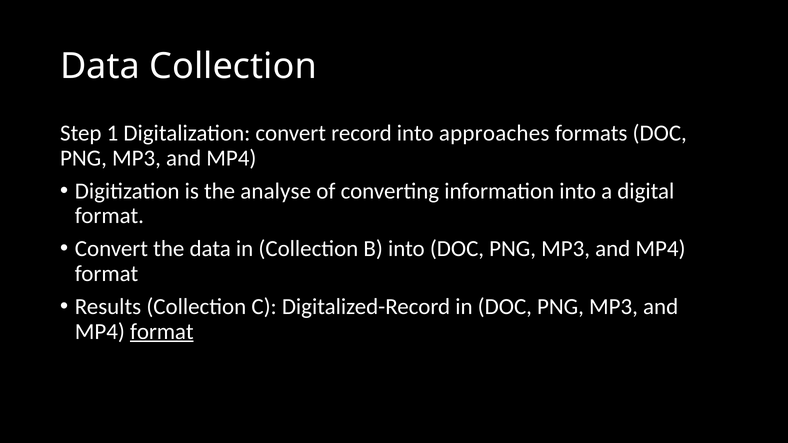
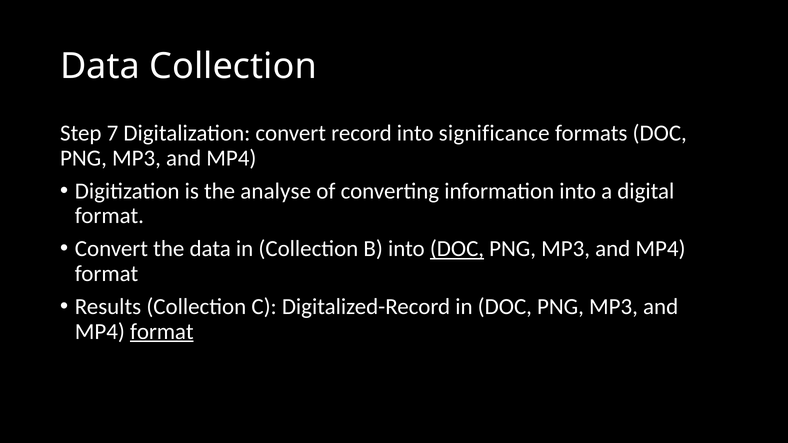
1: 1 -> 7 (112, 133)
approaches: approaches -> significance (494, 133)
DOC underline: none -> present (457, 249)
